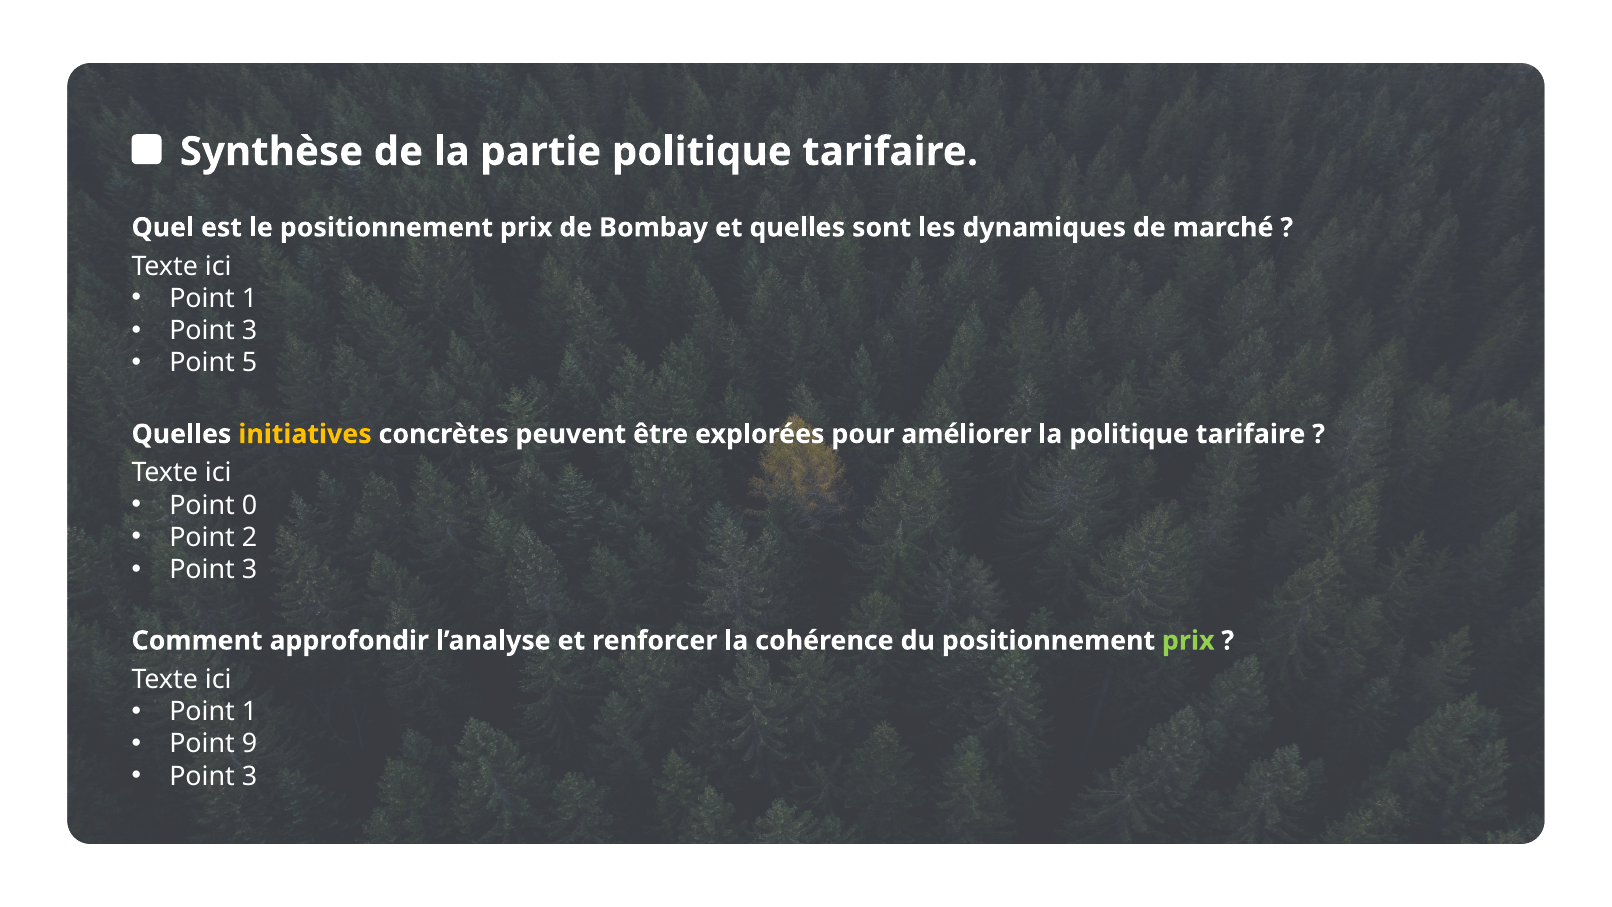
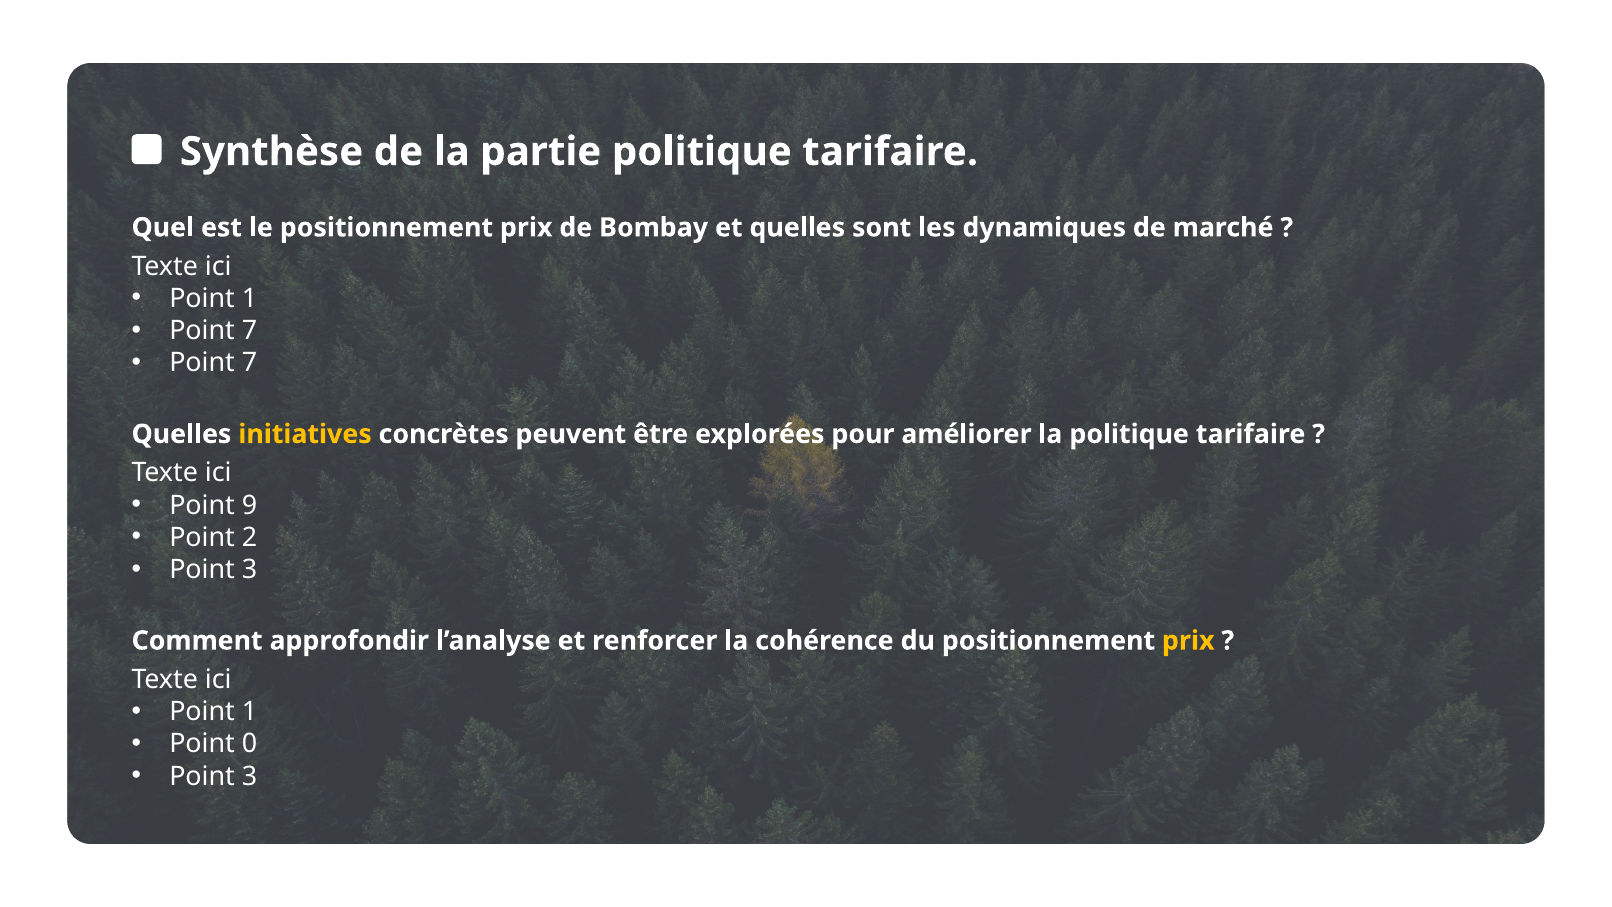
3: 3 -> 7 (249, 331)
5: 5 -> 7 (249, 363)
0: 0 -> 9 (249, 505)
prix colour: light green -> yellow (1188, 641)
9: 9 -> 0 (249, 744)
